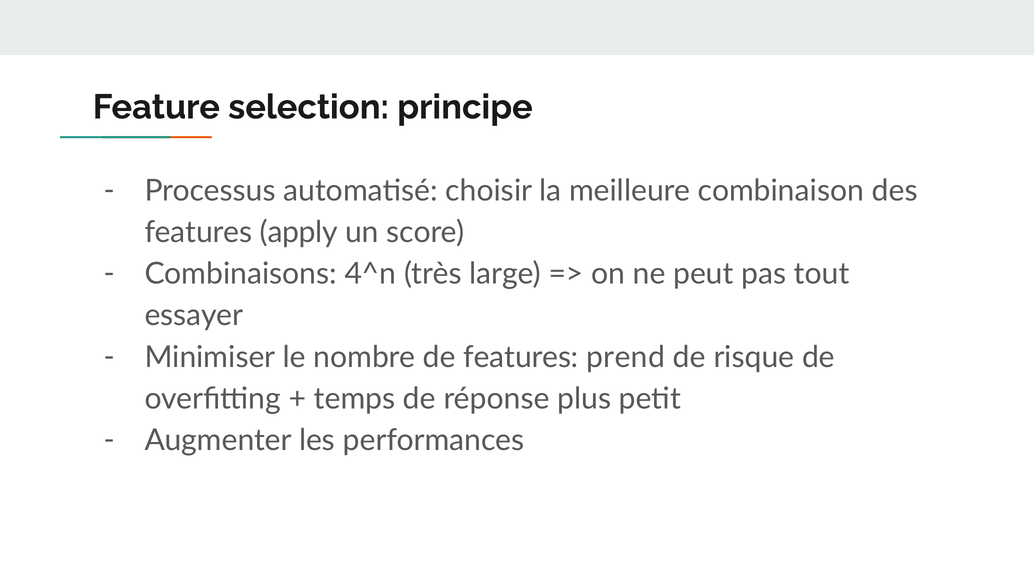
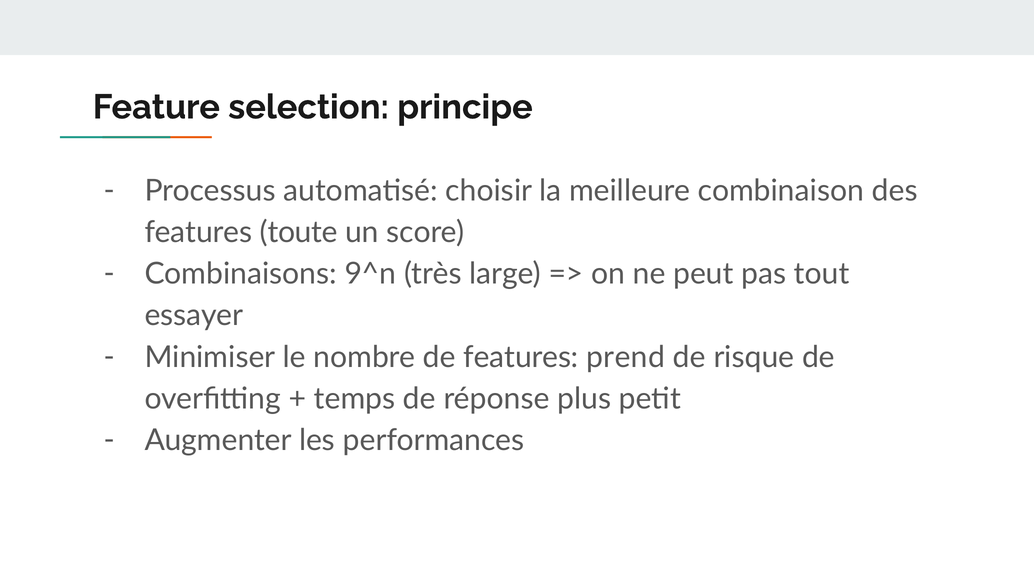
apply: apply -> toute (299, 233)
4^n: 4^n -> 9^n (370, 274)
